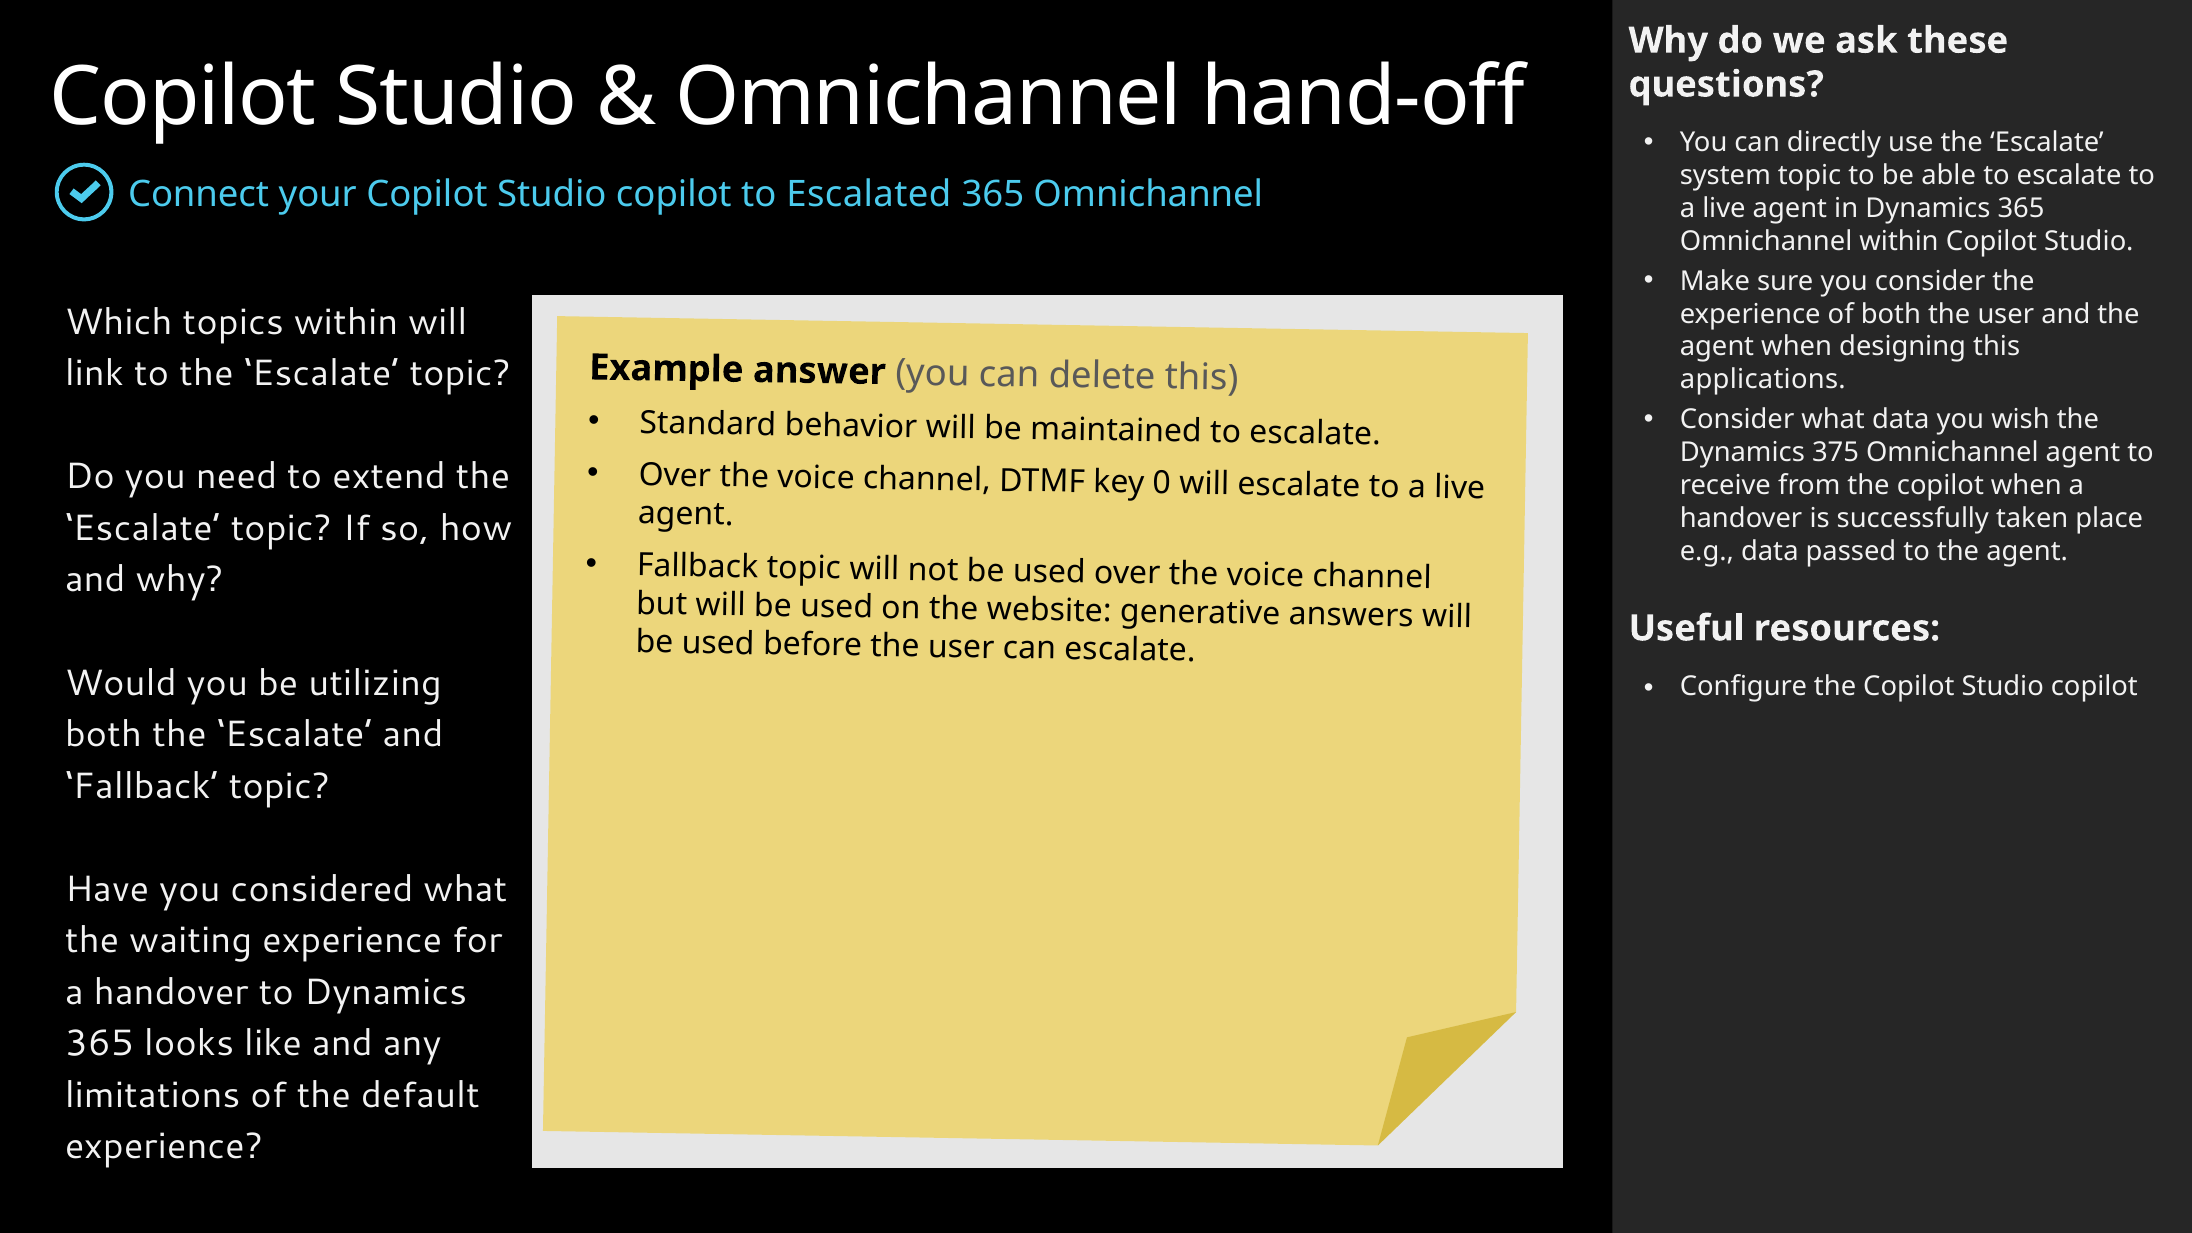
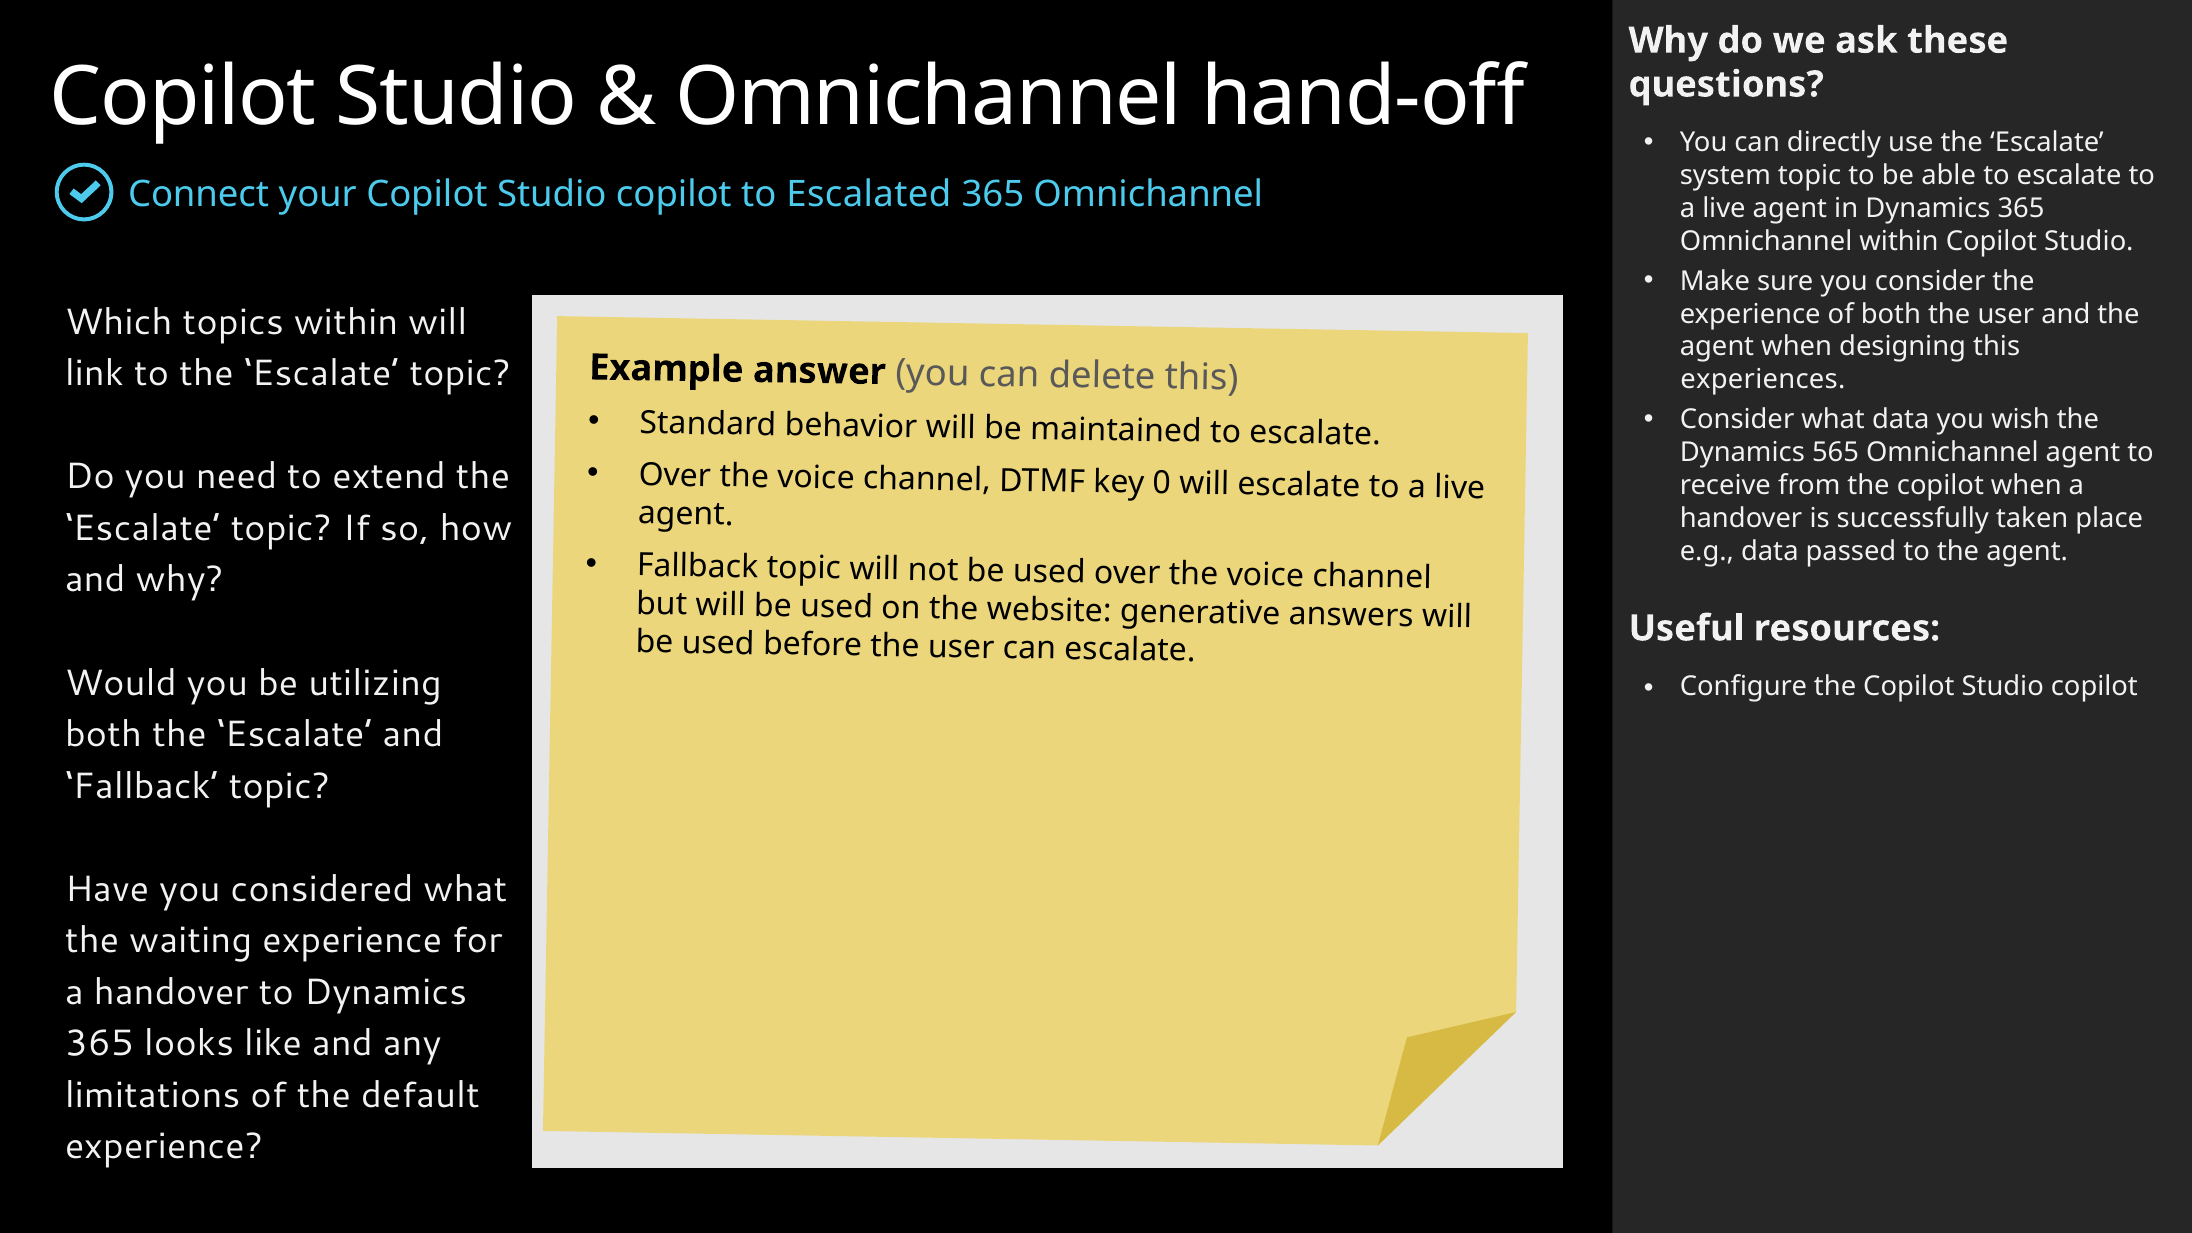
applications: applications -> experiences (1763, 380)
375: 375 -> 565 (1836, 452)
